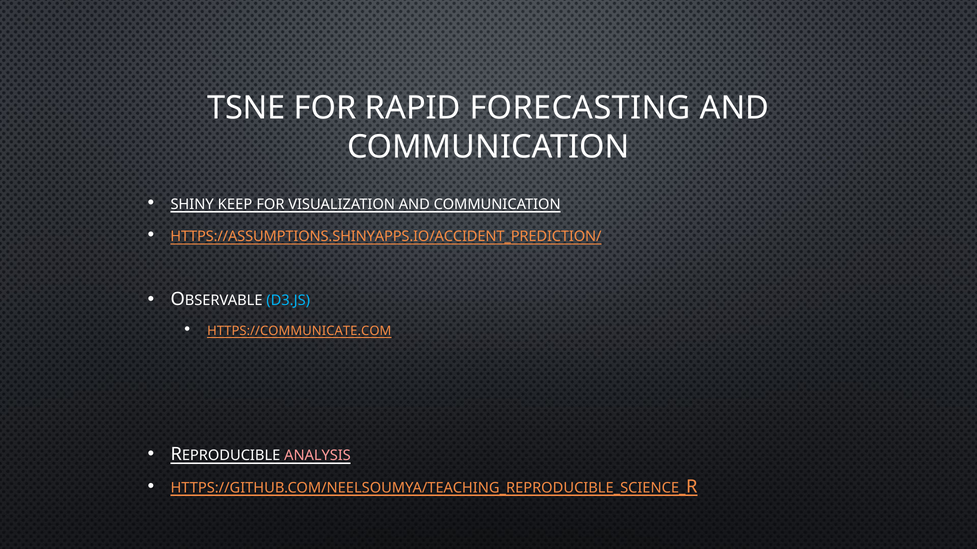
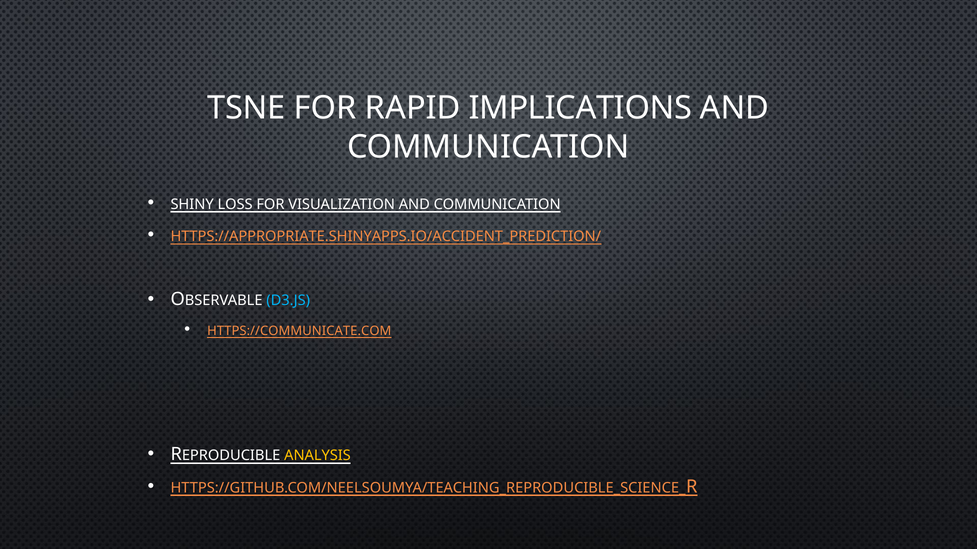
FORECASTING: FORECASTING -> IMPLICATIONS (580, 108)
KEEP: KEEP -> LOSS (235, 204)
HTTPS://ASSUMPTIONS.SHINYAPPS.IO/ACCIDENT_PREDICTION/: HTTPS://ASSUMPTIONS.SHINYAPPS.IO/ACCIDENT_PREDICTION/ -> HTTPS://APPROPRIATE.SHINYAPPS.IO/ACCIDENT_PREDICTION/ (386, 237)
ANALYSIS colour: pink -> yellow (317, 456)
